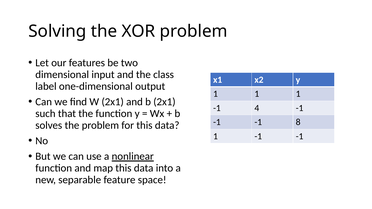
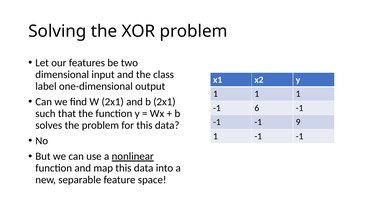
4: 4 -> 6 (257, 108)
8: 8 -> 9 (298, 122)
